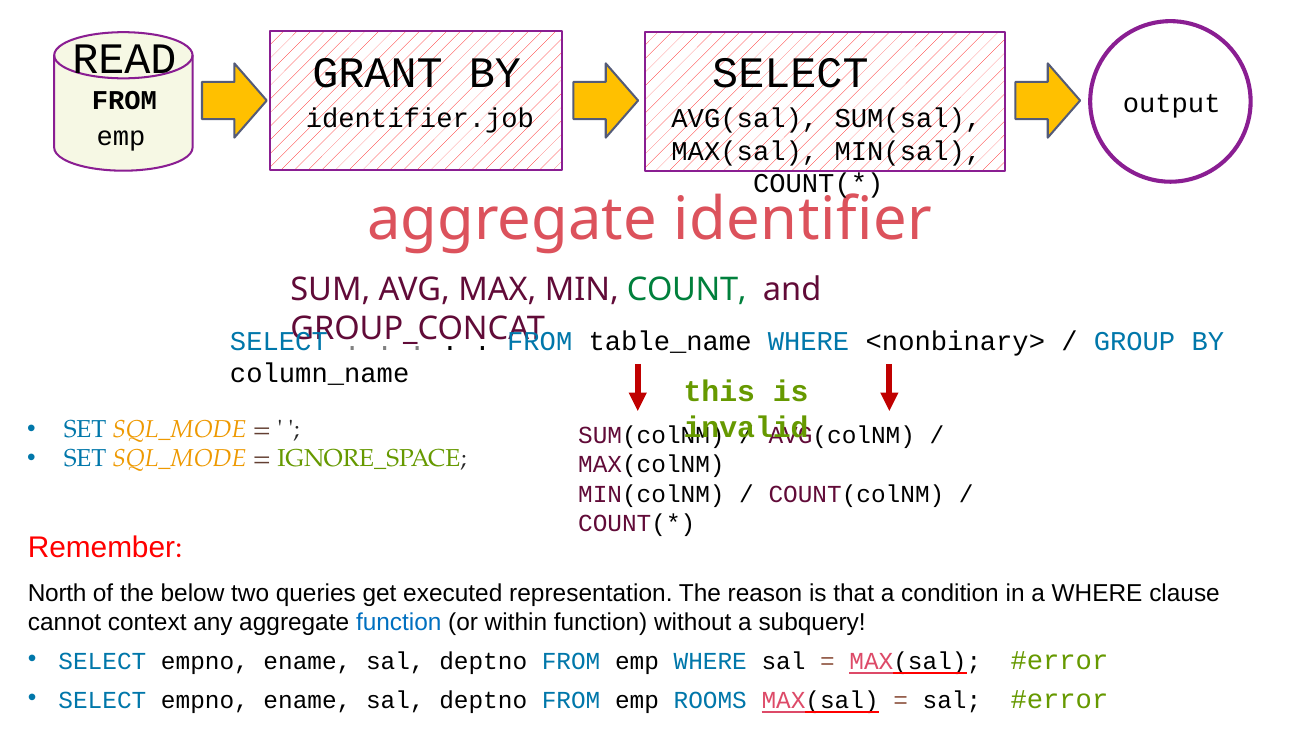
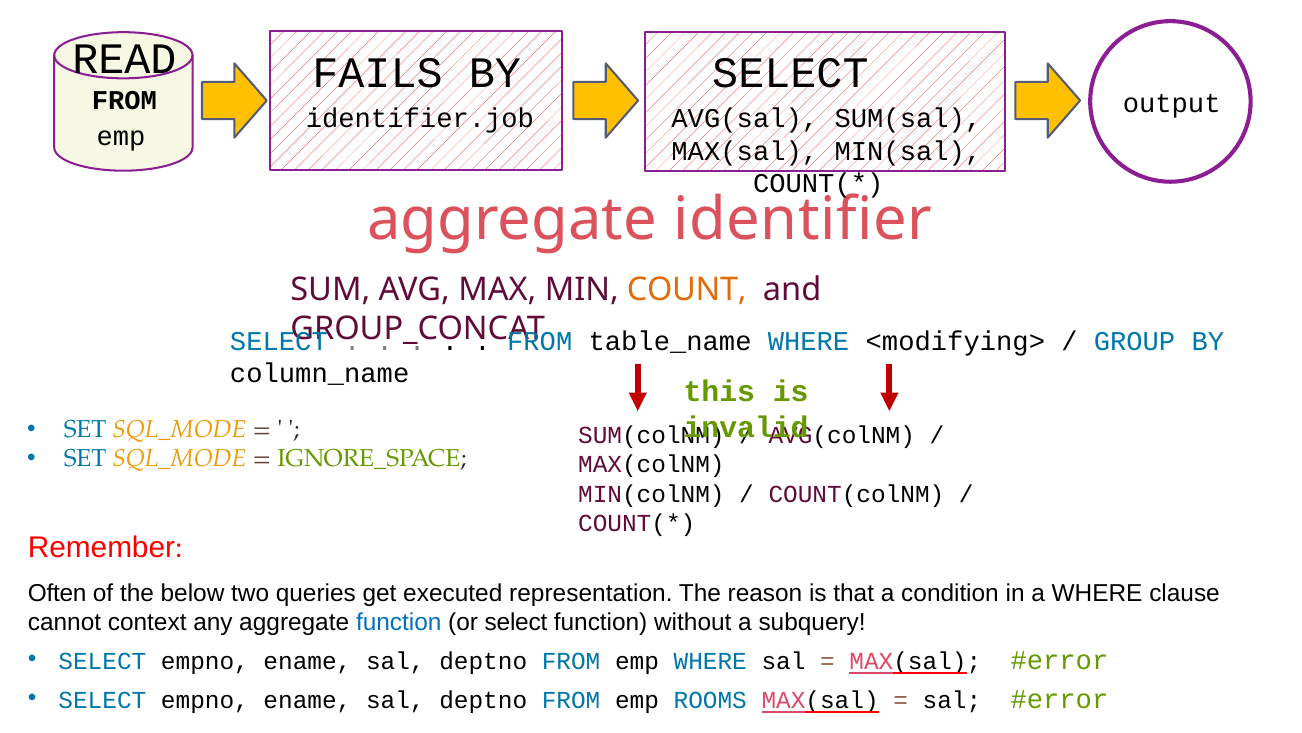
GRANT: GRANT -> FAILS (378, 73)
COUNT colour: green -> orange (687, 290)
<nonbinary>: <nonbinary> -> <modifying> (955, 341)
North: North -> Often (57, 593)
or within: within -> select (516, 622)
